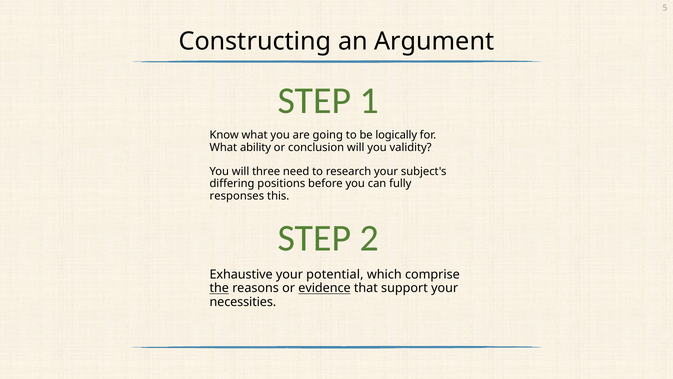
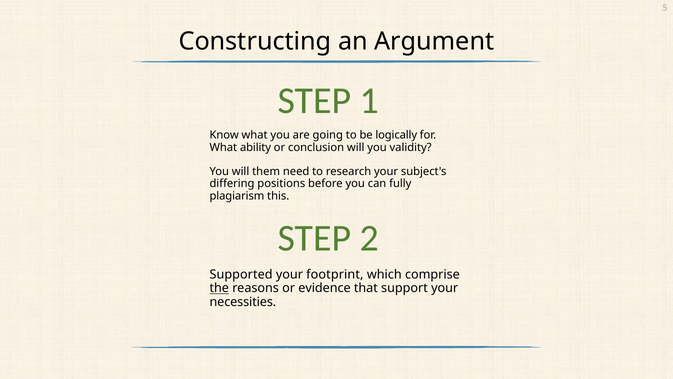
three: three -> them (266, 171)
responses: responses -> plagiarism (237, 196)
Exhaustive: Exhaustive -> Supported (241, 274)
potential: potential -> footprint (335, 274)
evidence underline: present -> none (324, 288)
